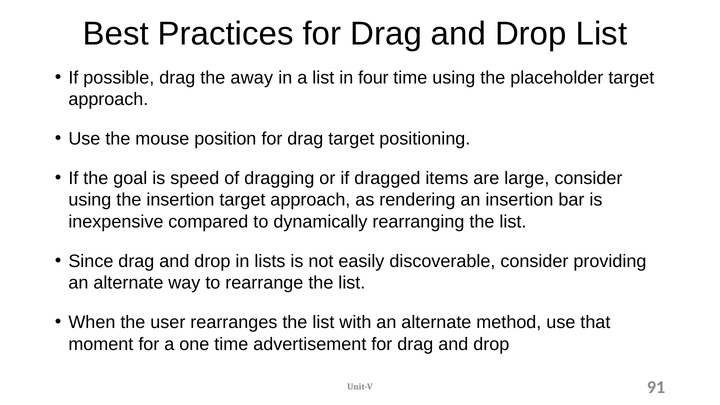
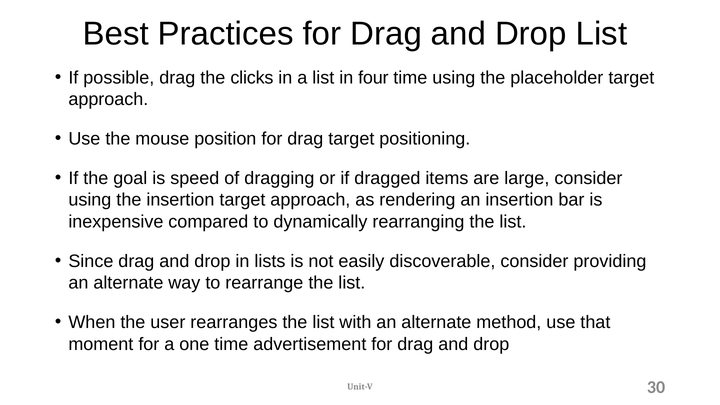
away: away -> clicks (252, 78)
91: 91 -> 30 (656, 387)
